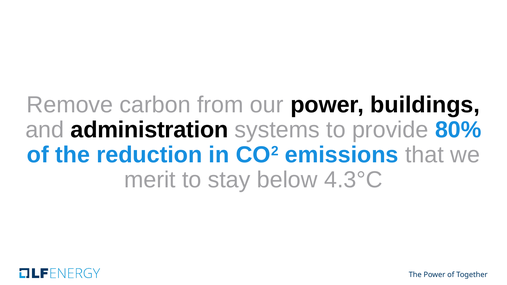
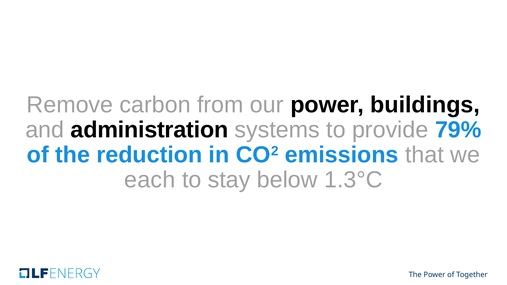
80%: 80% -> 79% (458, 130)
merit: merit -> each (150, 180)
4.3°C: 4.3°C -> 1.3°C (353, 180)
